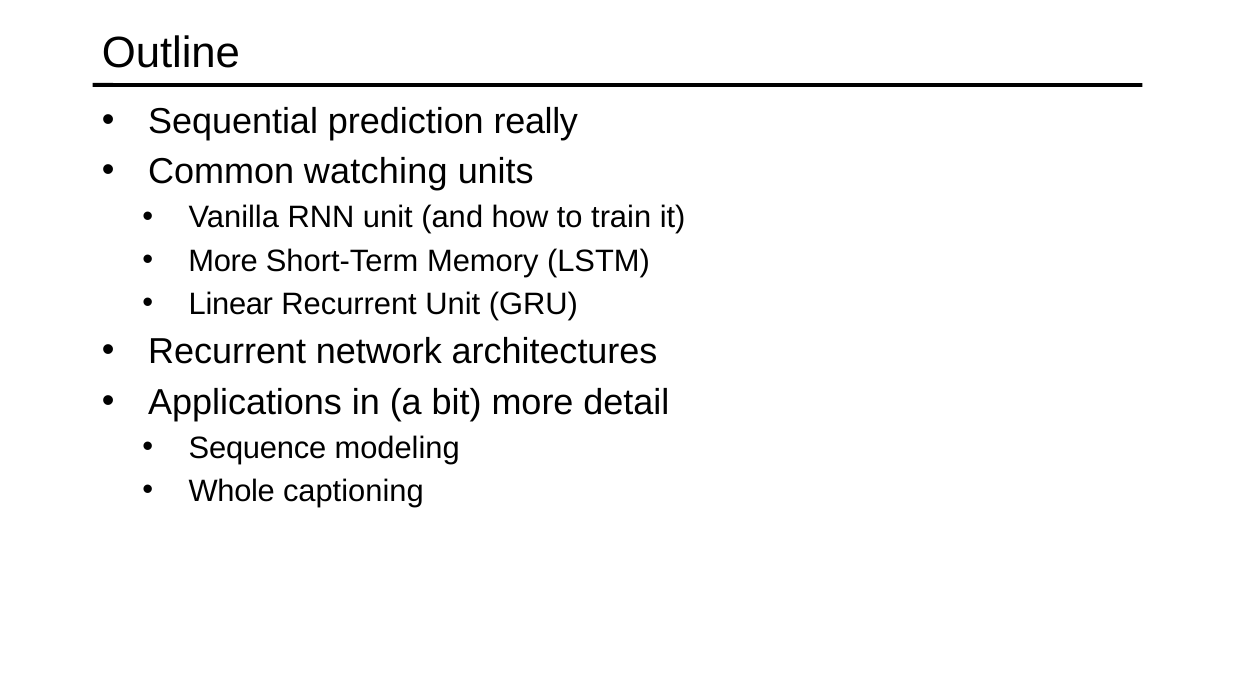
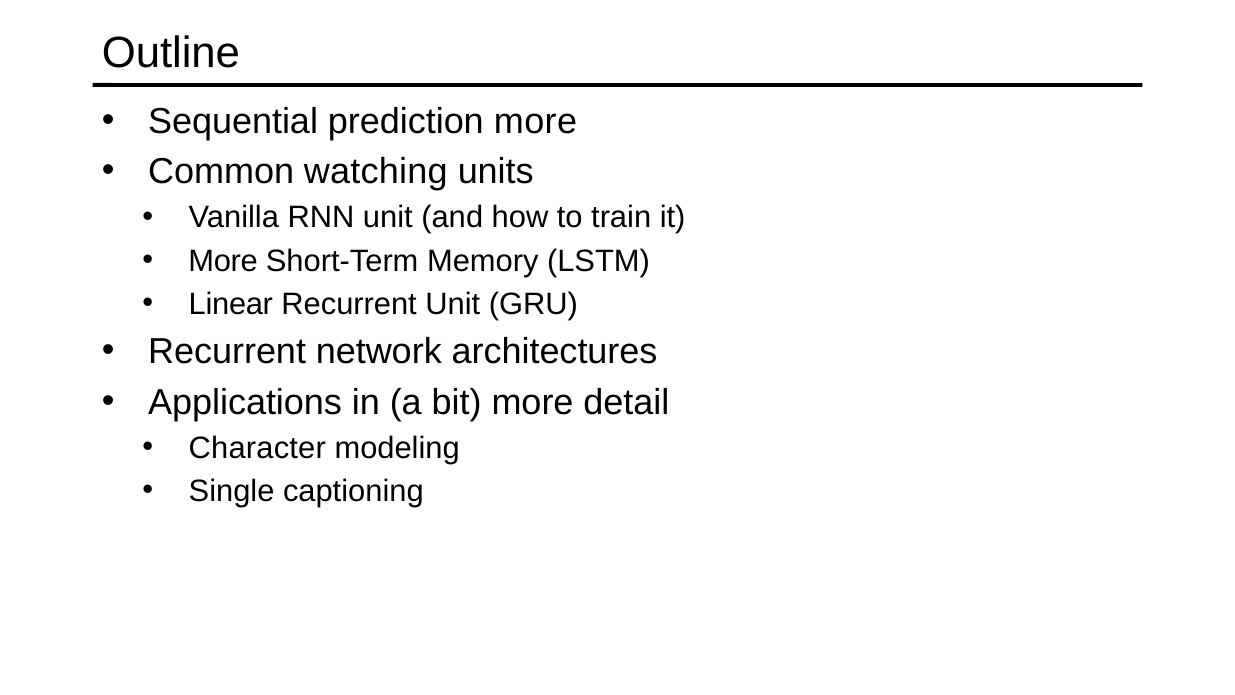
prediction really: really -> more (535, 121)
Sequence: Sequence -> Character (257, 448)
Whole: Whole -> Single (232, 491)
